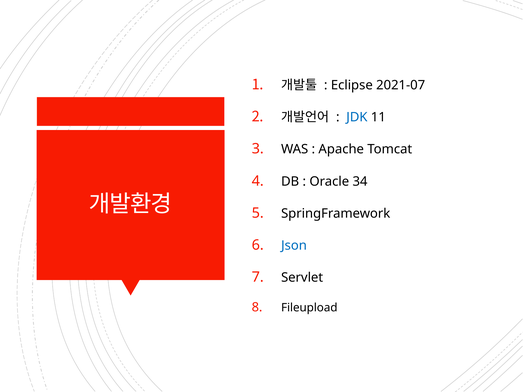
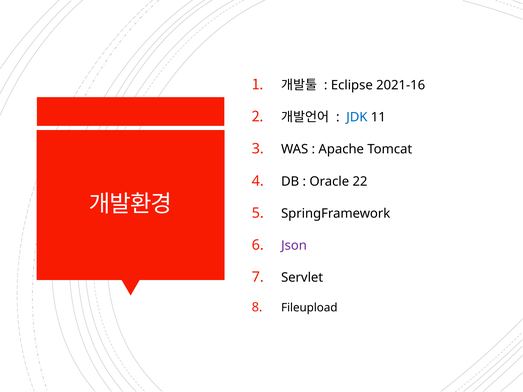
2021-07: 2021-07 -> 2021-16 (401, 85)
34: 34 -> 22 (360, 181)
Json colour: blue -> purple (294, 246)
